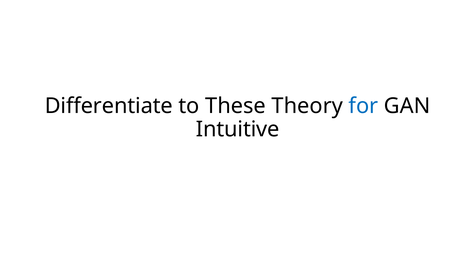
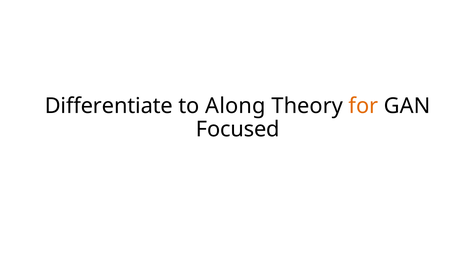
These: These -> Along (235, 106)
for colour: blue -> orange (363, 106)
Intuitive: Intuitive -> Focused (238, 129)
